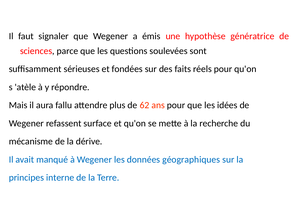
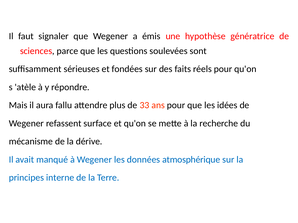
62: 62 -> 33 (145, 105)
géographiques: géographiques -> atmosphérique (191, 160)
